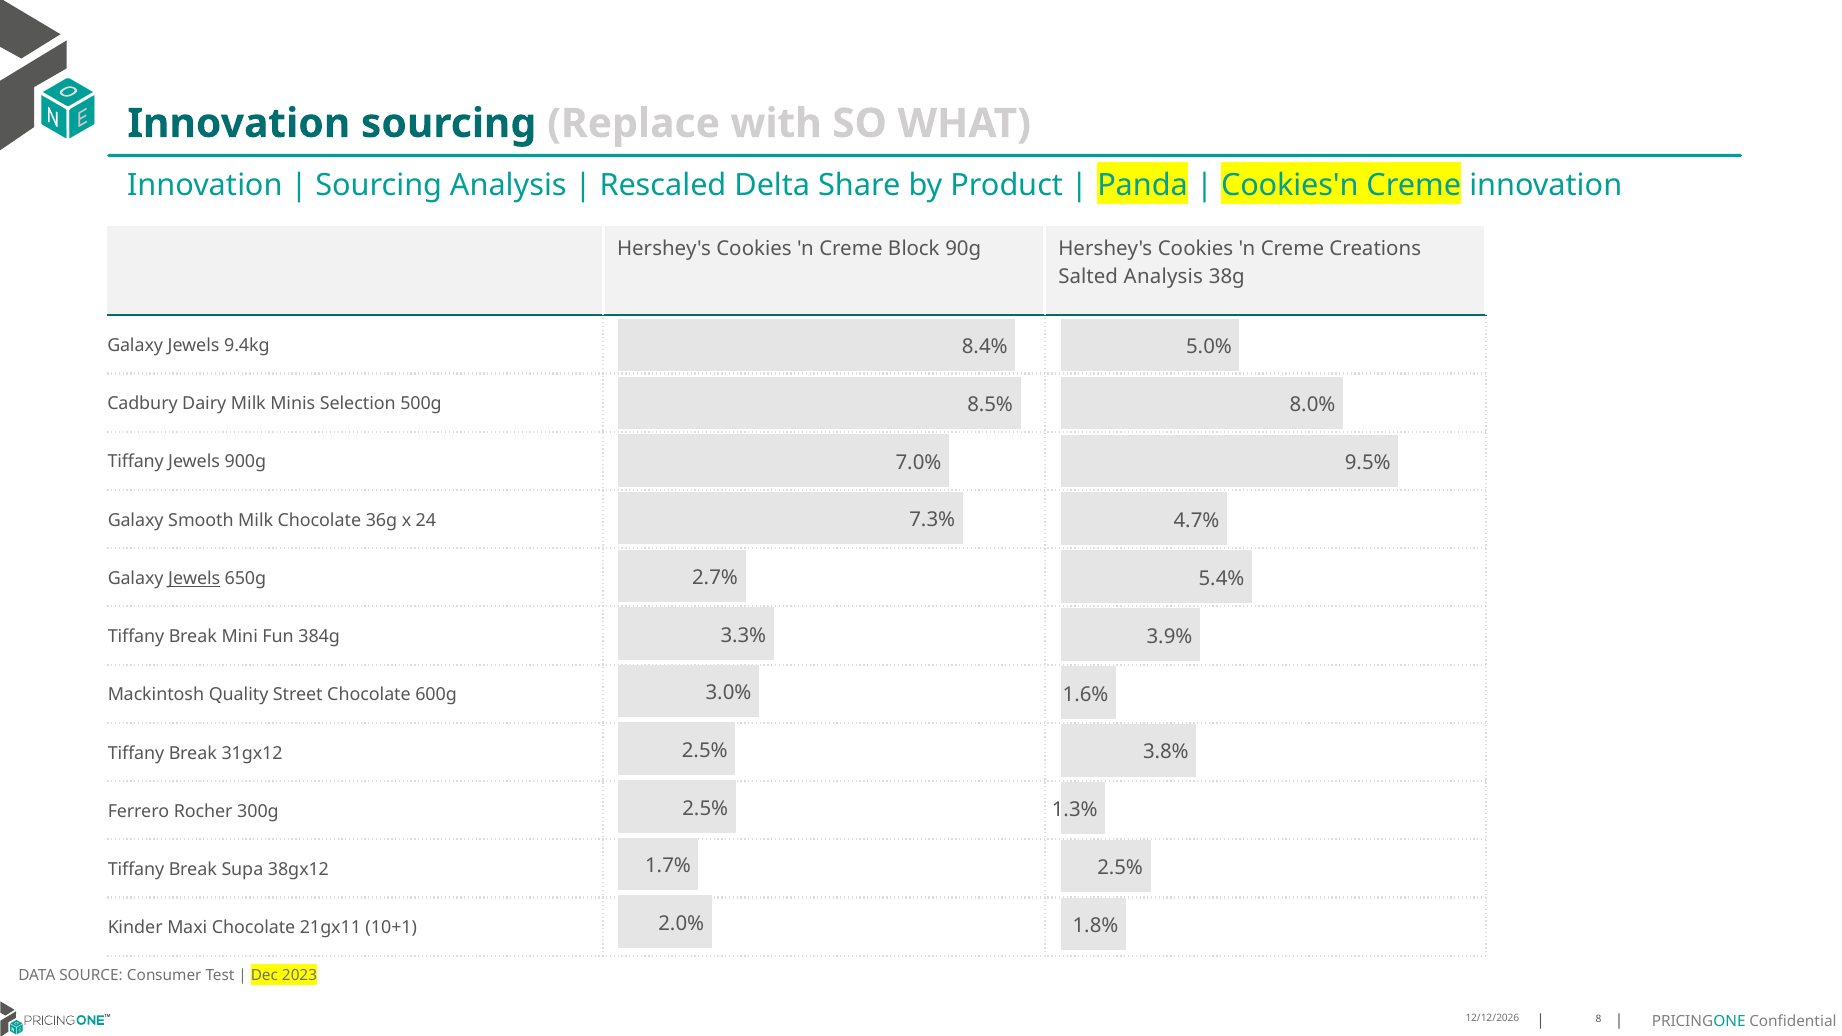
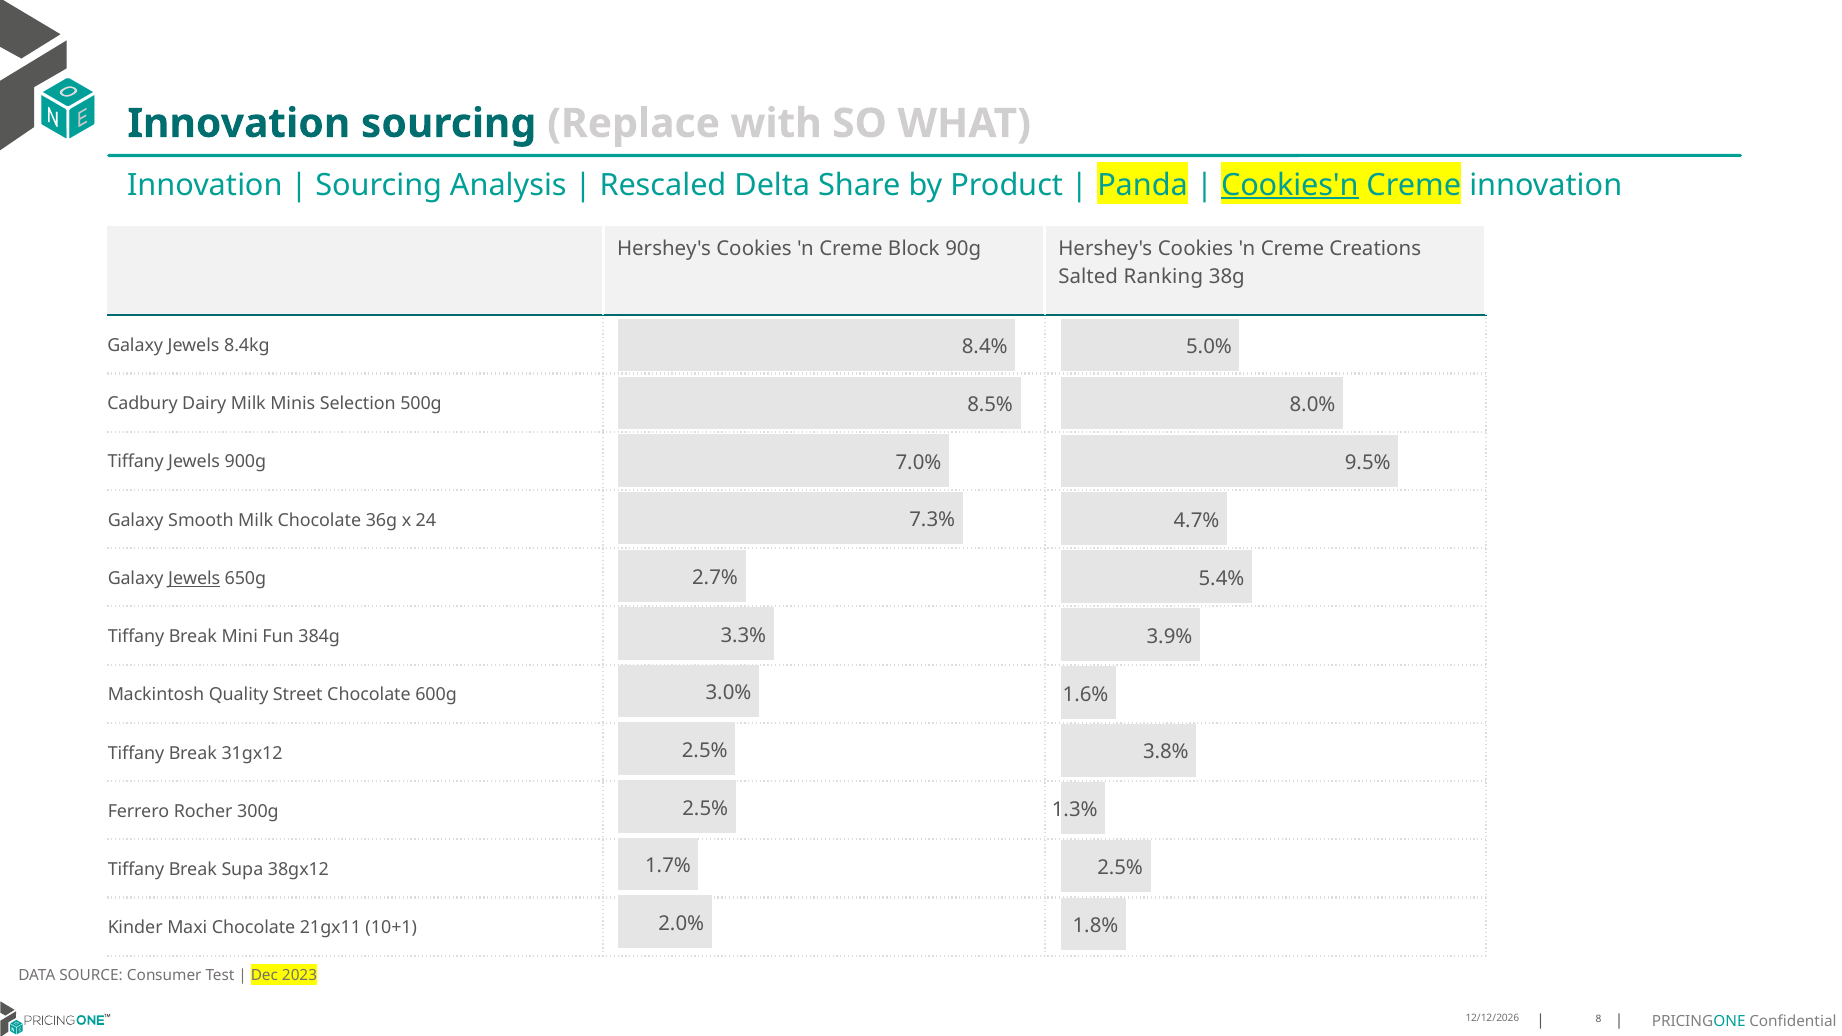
Cookies'n underline: none -> present (1290, 185)
Salted Analysis: Analysis -> Ranking (1163, 277)
9.4kg: 9.4kg -> 8.4kg (247, 345)
